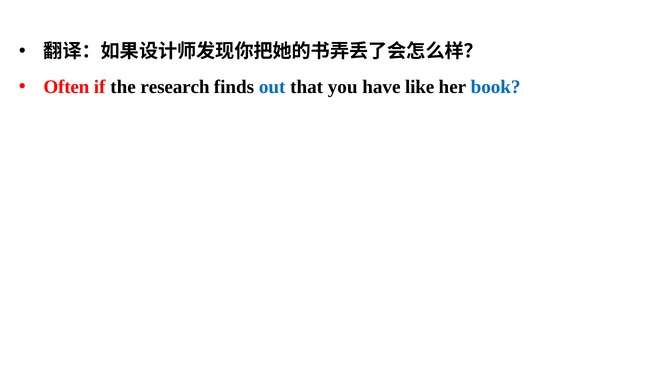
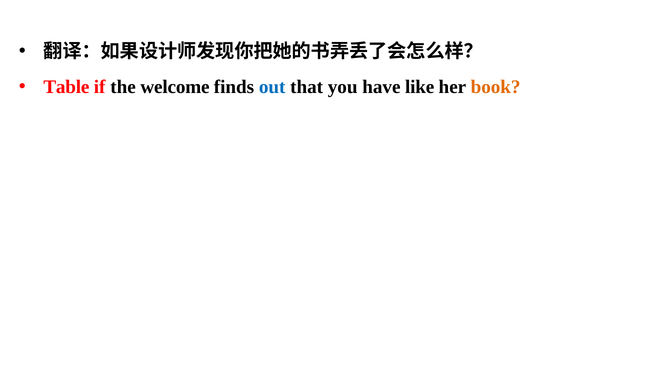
Often: Often -> Table (66, 87)
research: research -> welcome (175, 87)
book colour: blue -> orange (496, 87)
